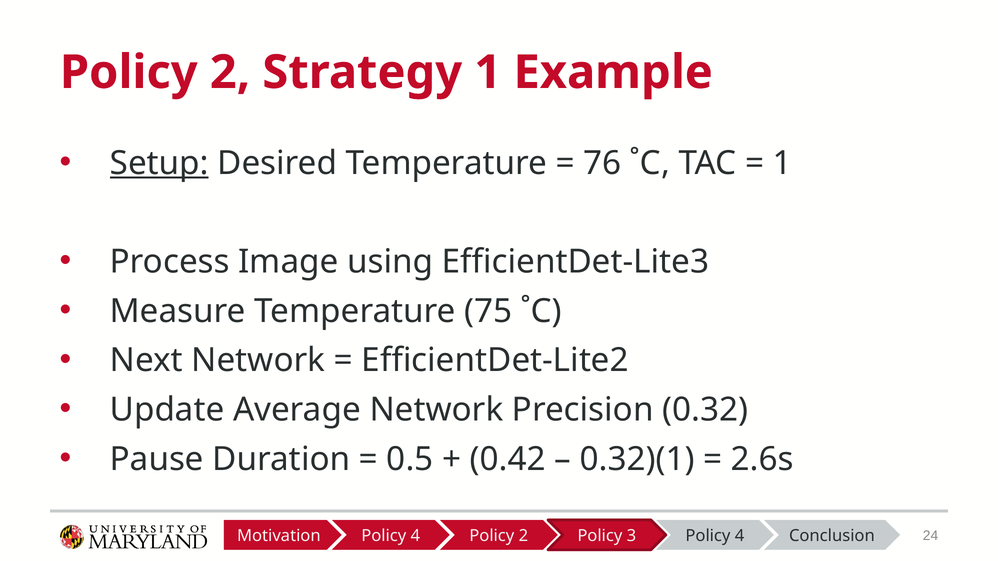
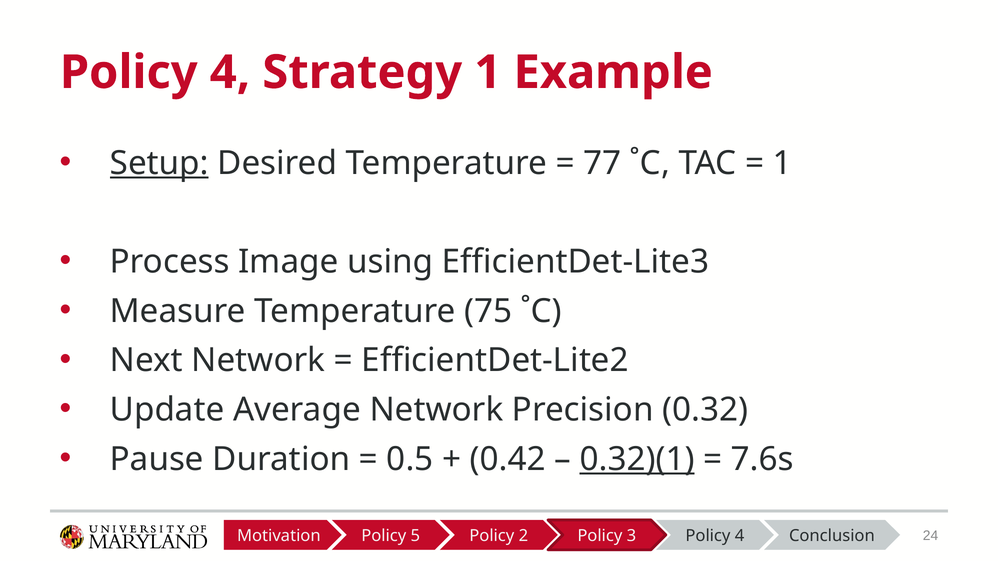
2: 2 -> 4 (230, 73)
76: 76 -> 77 (602, 163)
0.32)(1 underline: none -> present (637, 459)
2.6s: 2.6s -> 7.6s (762, 459)
Motivation Policy 4: 4 -> 5 (415, 536)
